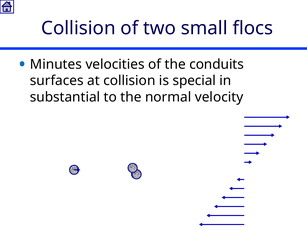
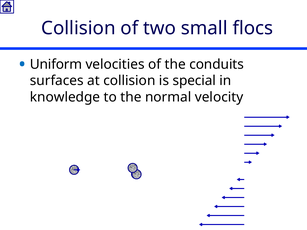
Minutes: Minutes -> Uniform (56, 64)
substantial: substantial -> knowledge (65, 97)
